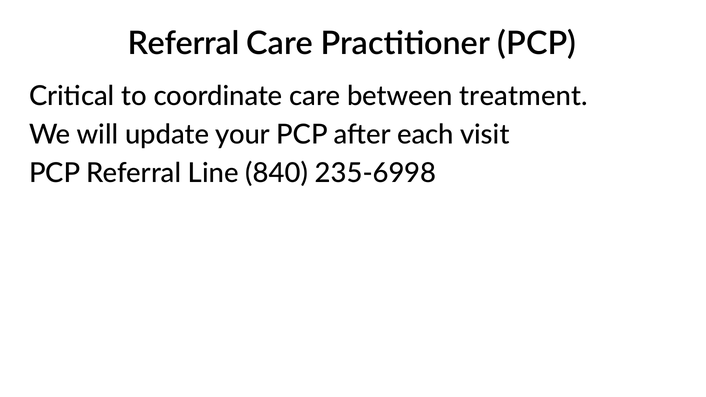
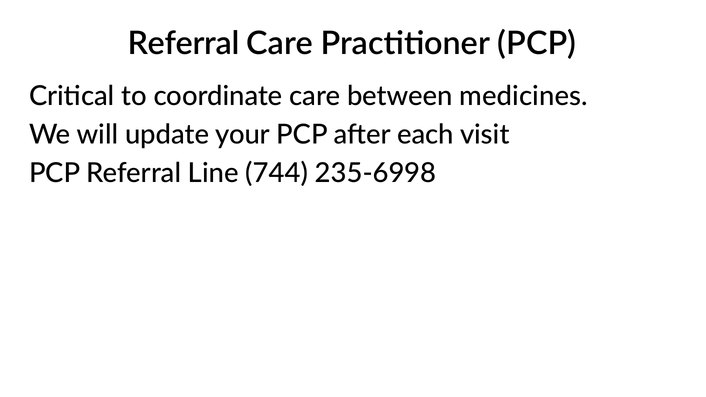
treatment: treatment -> medicines (524, 96)
840: 840 -> 744 (277, 173)
